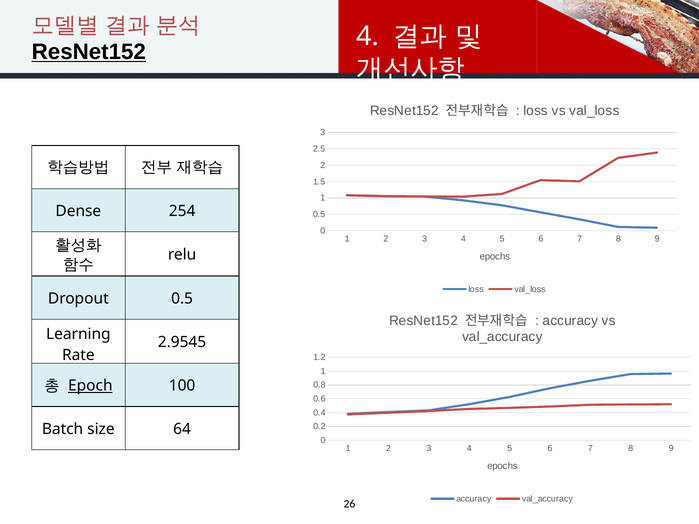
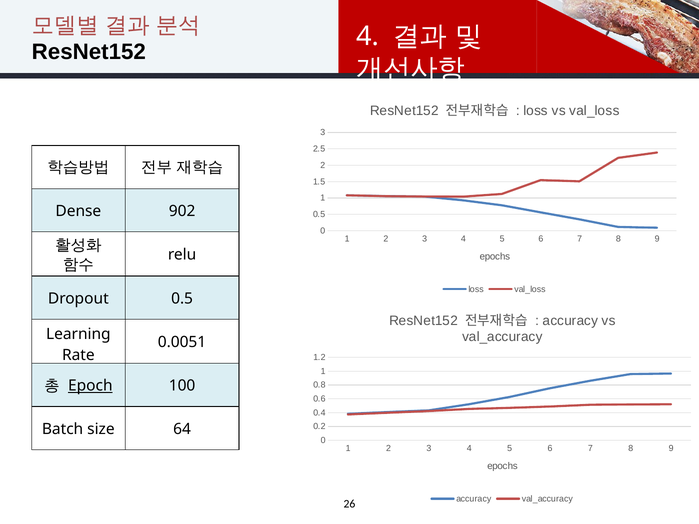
ResNet152 underline: present -> none (89, 52)
254: 254 -> 902 (182, 211)
2.9545: 2.9545 -> 0.0051 (182, 342)
